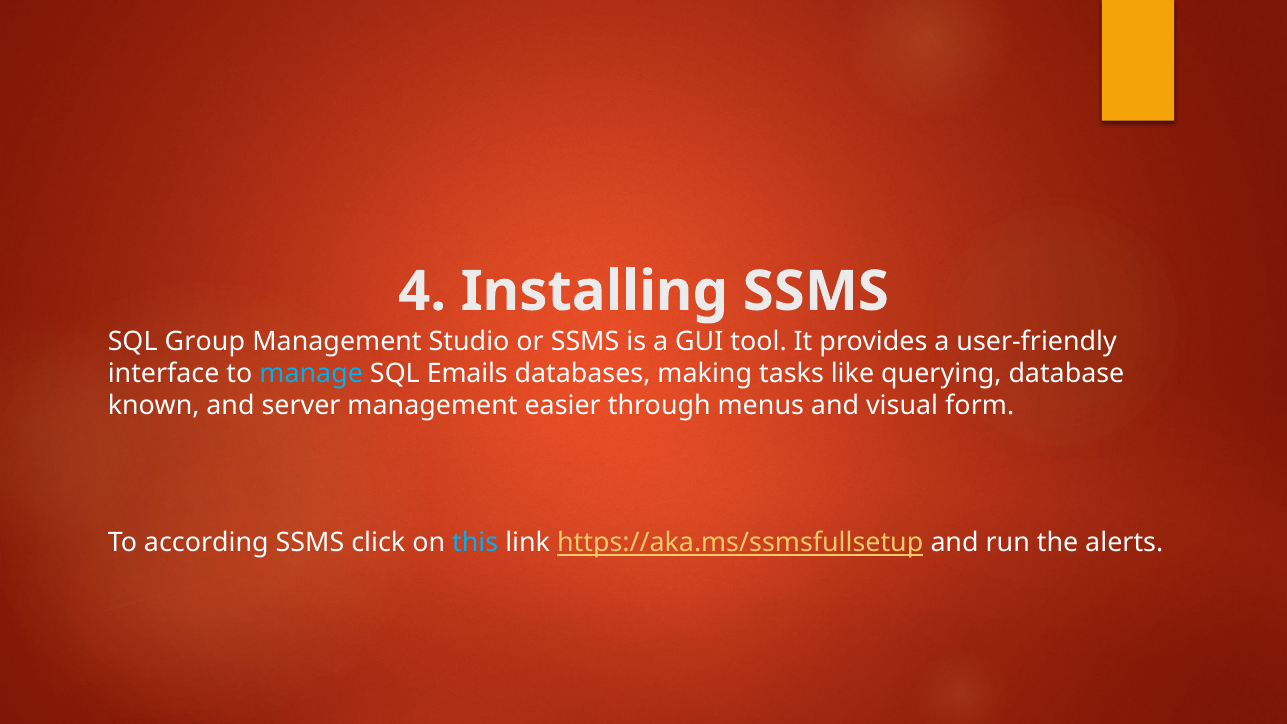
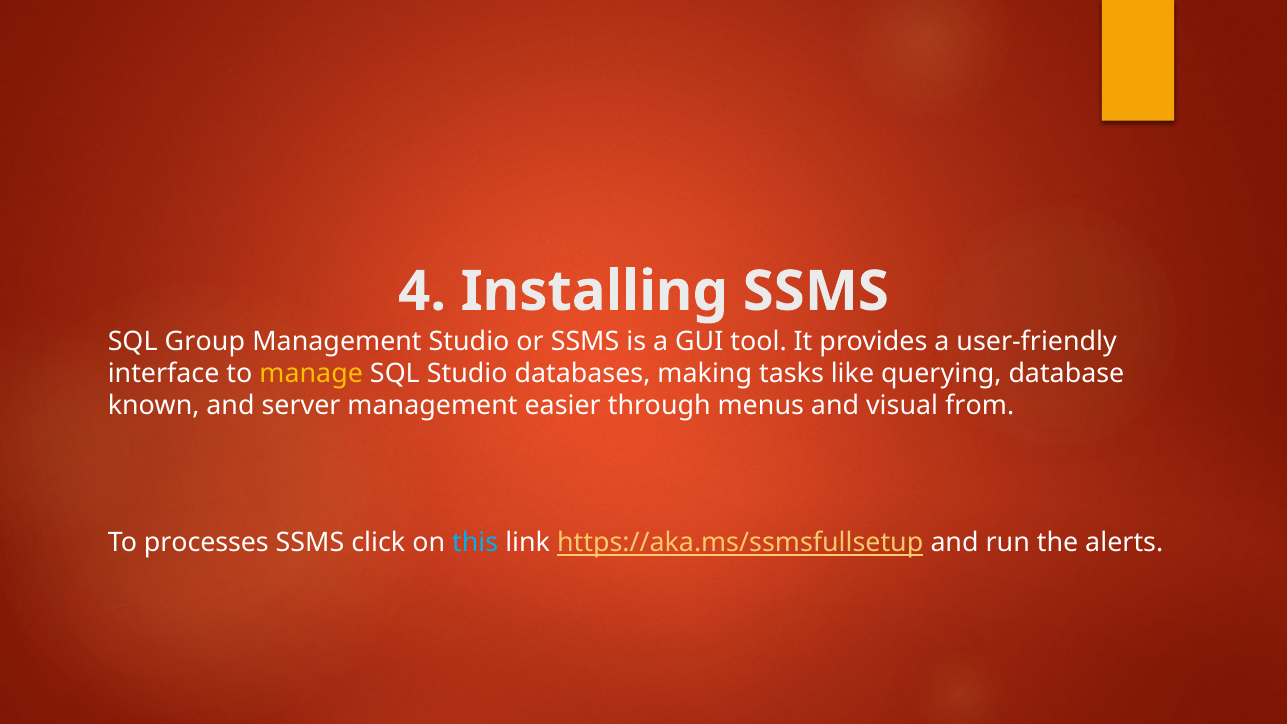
manage colour: light blue -> yellow (311, 374)
SQL Emails: Emails -> Studio (467, 374)
form: form -> from (980, 406)
according: according -> processes (206, 543)
